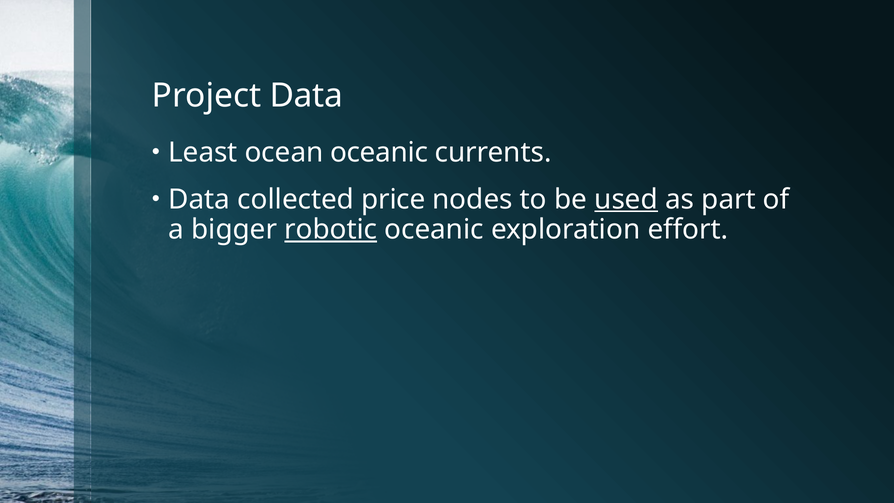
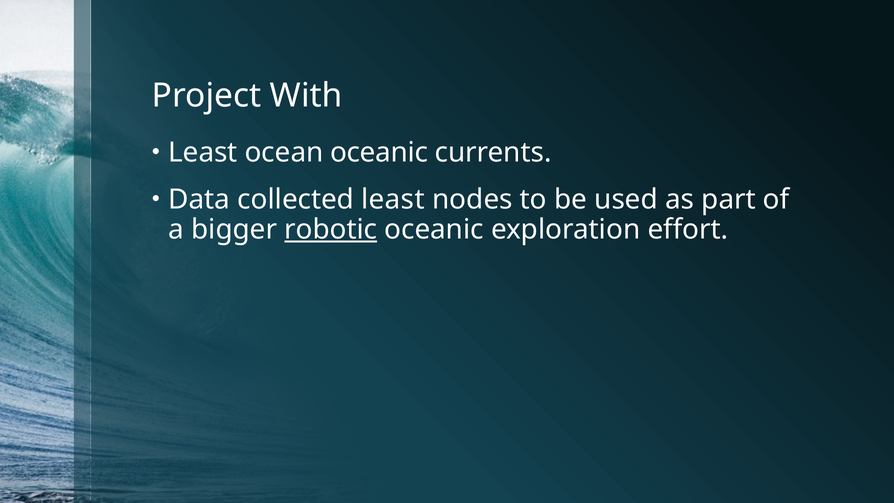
Project Data: Data -> With (306, 96)
collected price: price -> least (393, 199)
used underline: present -> none (626, 199)
